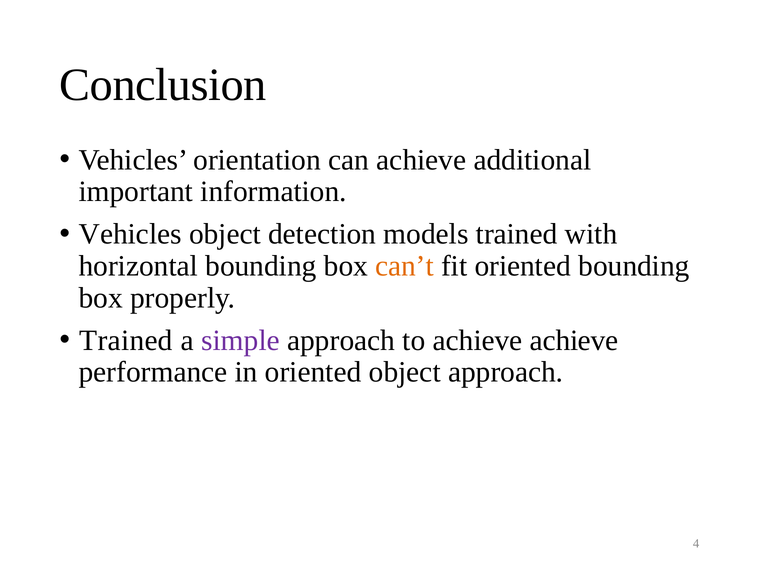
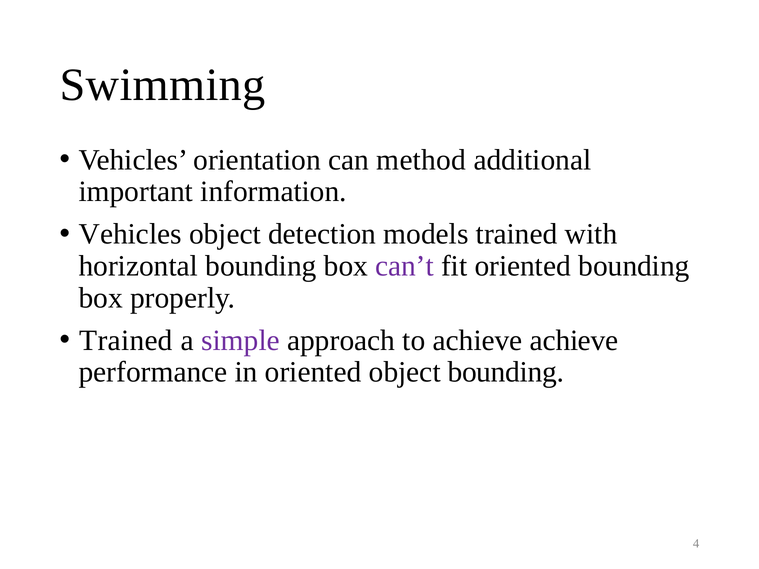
Conclusion: Conclusion -> Swimming (163, 85)
can achieve: achieve -> method (421, 160)
can’t colour: orange -> purple (405, 266)
object approach: approach -> bounding (506, 372)
